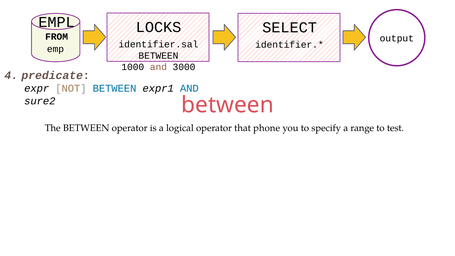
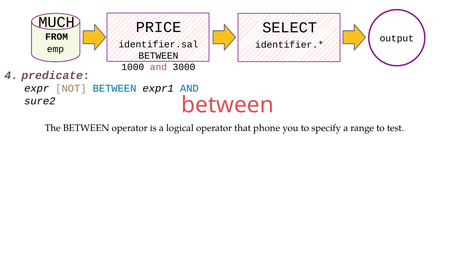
EMPL: EMPL -> MUCH (57, 22)
LOCKS: LOCKS -> PRICE (159, 27)
